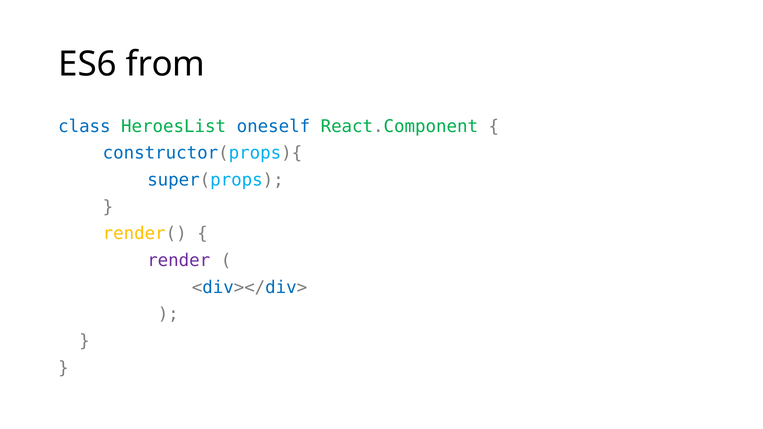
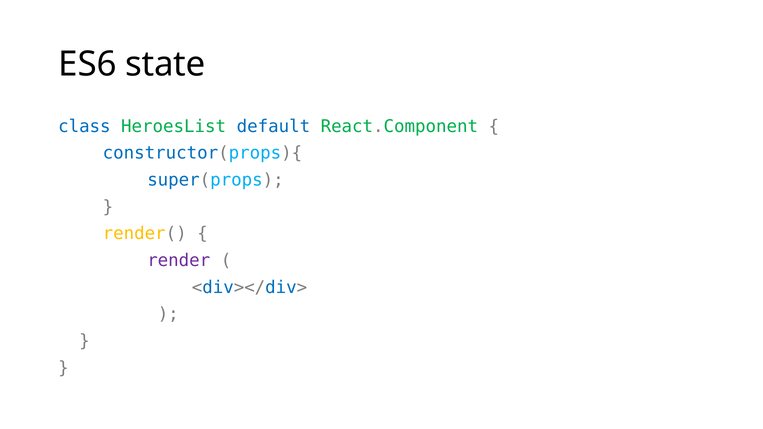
from: from -> state (165, 64)
oneself: oneself -> default (273, 126)
